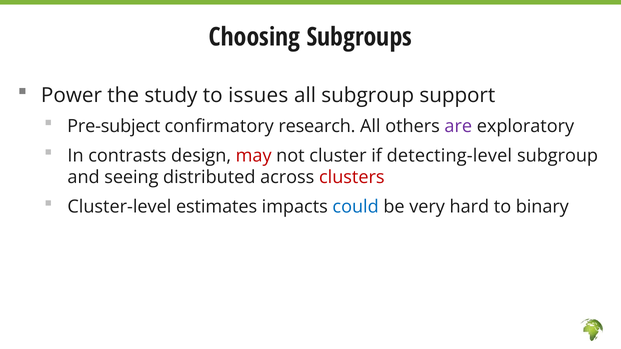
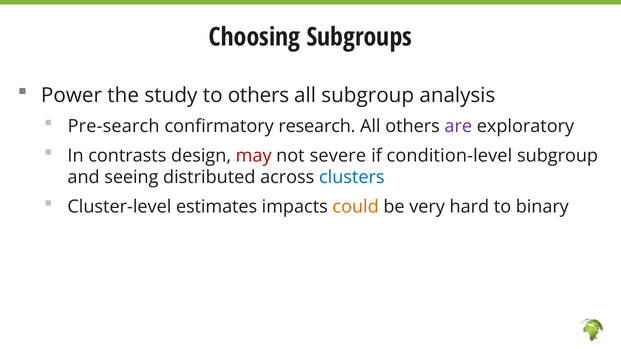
to issues: issues -> others (258, 95)
support: support -> analysis (457, 95)
Pre-subject: Pre-subject -> Pre-search (114, 126)
cluster: cluster -> severe (338, 156)
detecting-level: detecting-level -> condition-level (449, 156)
clusters colour: red -> blue (352, 177)
could colour: blue -> orange (356, 207)
